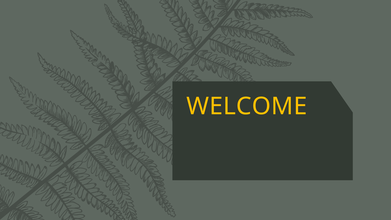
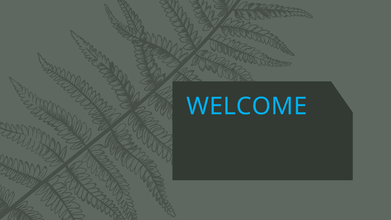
WELCOME colour: yellow -> light blue (247, 106)
